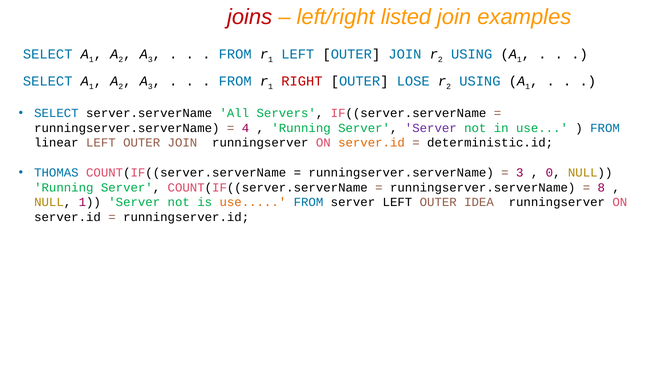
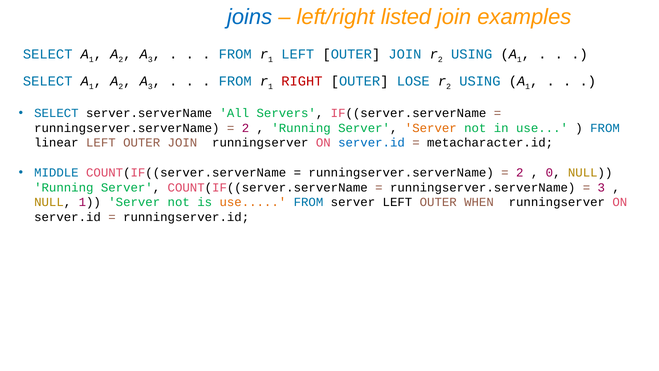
joins colour: red -> blue (250, 17)
4: 4 -> 2 (245, 128)
Server colour: purple -> orange (431, 128)
server.id colour: orange -> blue (371, 143)
deterministic.id: deterministic.id -> metacharacter.id (490, 143)
THOMAS: THOMAS -> MIDDLE (56, 172)
3: 3 -> 2 (520, 172)
8: 8 -> 3 (601, 187)
IDEA: IDEA -> WHEN (479, 202)
